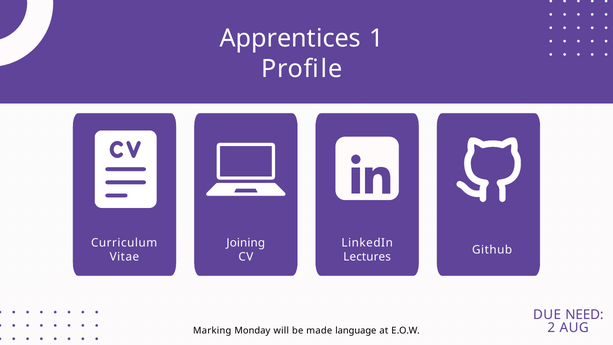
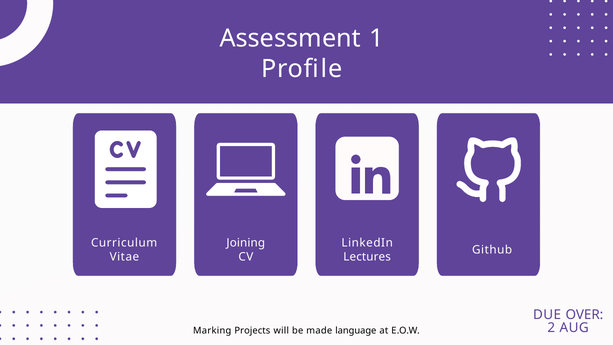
Apprentices: Apprentices -> Assessment (290, 38)
NEED: NEED -> OVER (584, 314)
Monday: Monday -> Projects (252, 331)
